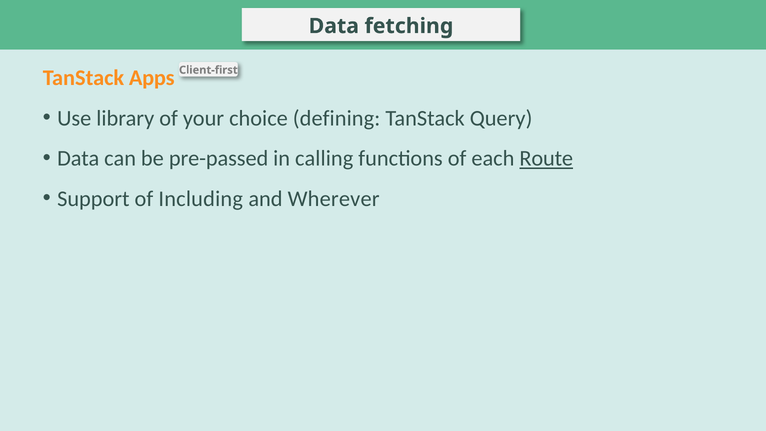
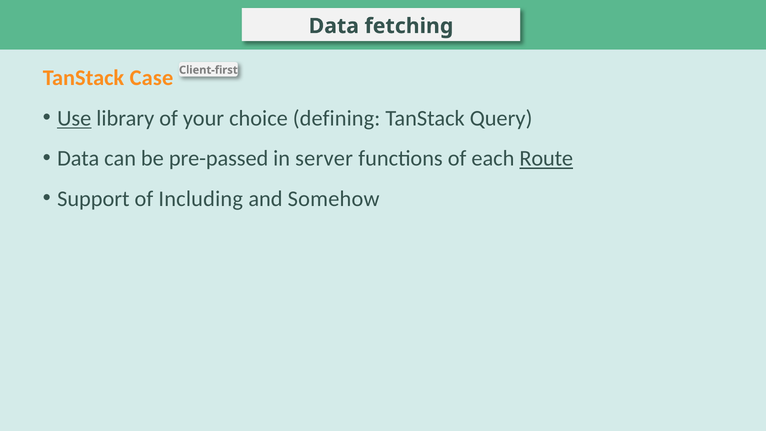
Apps: Apps -> Case (152, 78)
Use underline: none -> present (74, 118)
in calling: calling -> server (324, 158)
Wherever: Wherever -> Somehow (334, 199)
